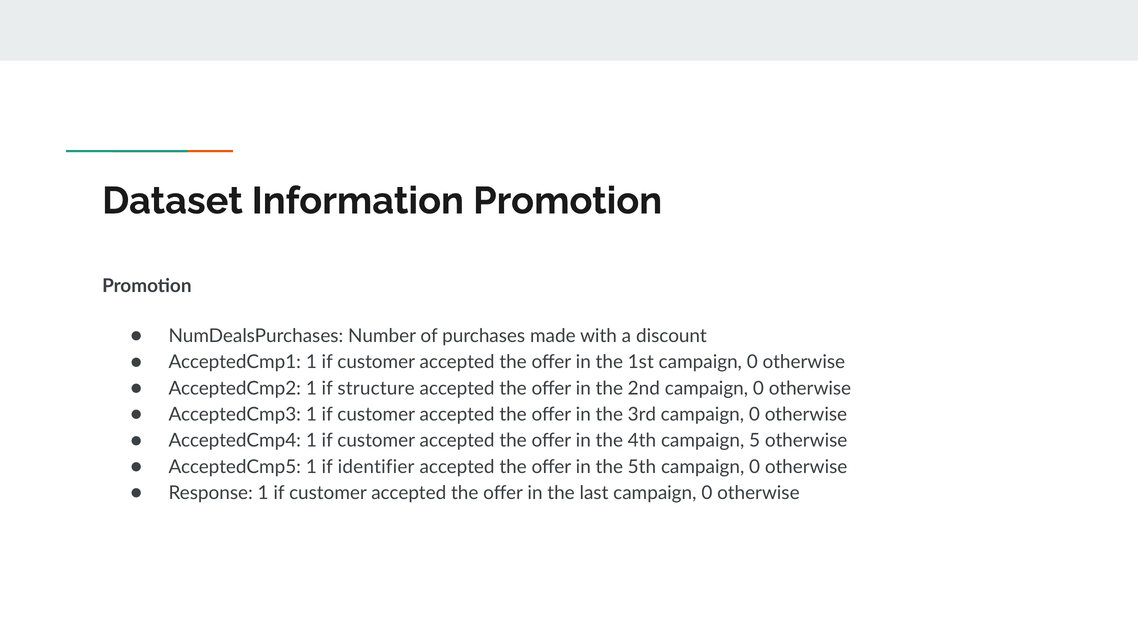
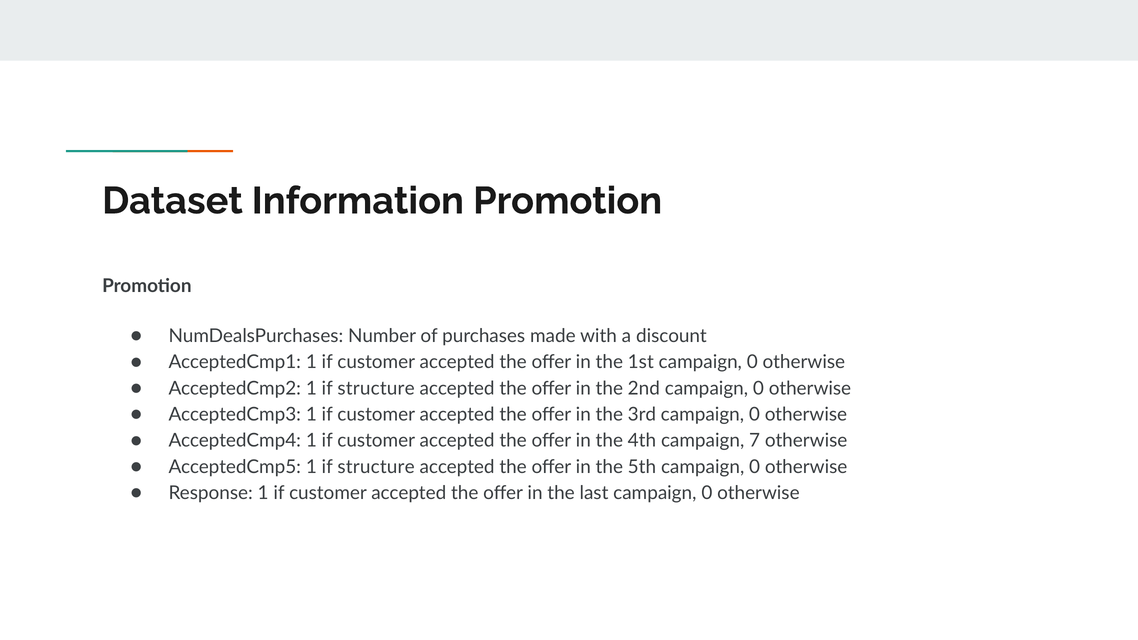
5: 5 -> 7 (755, 441)
AcceptedCmp5 1 if identifier: identifier -> structure (376, 467)
